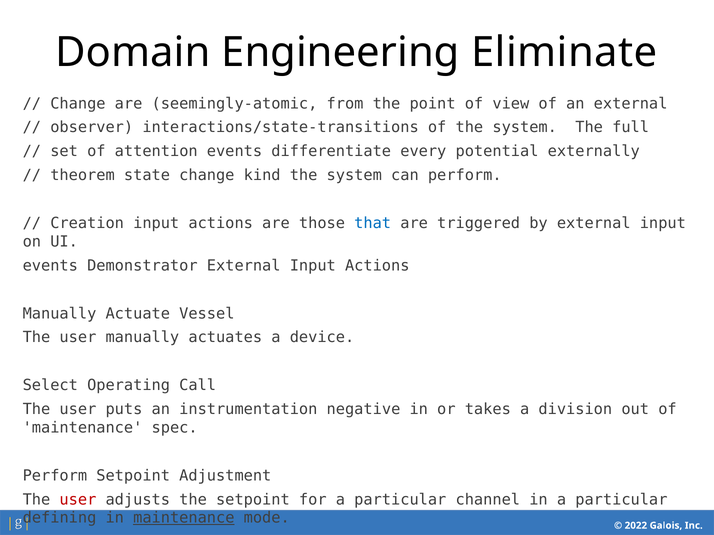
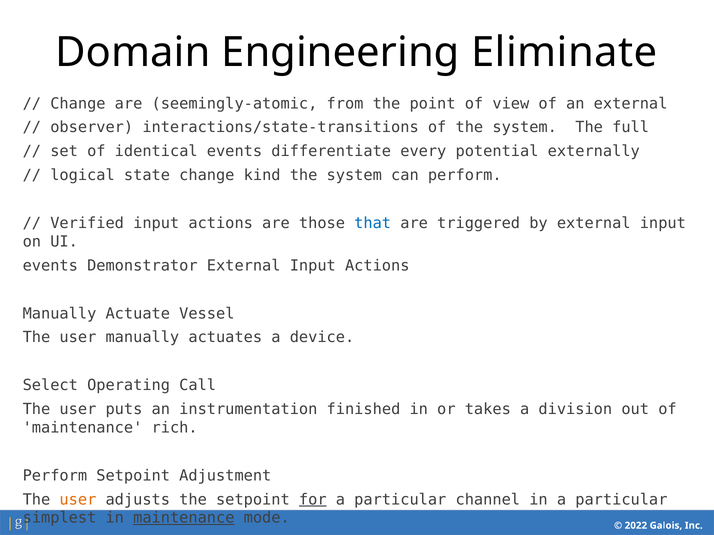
attention: attention -> identical (156, 152)
theorem: theorem -> logical (83, 175)
Creation: Creation -> Verified (87, 223)
negative: negative -> finished (363, 410)
spec: spec -> rich (175, 428)
user colour: red -> orange (78, 500)
for underline: none -> present (313, 500)
defining: defining -> simplest (60, 518)
